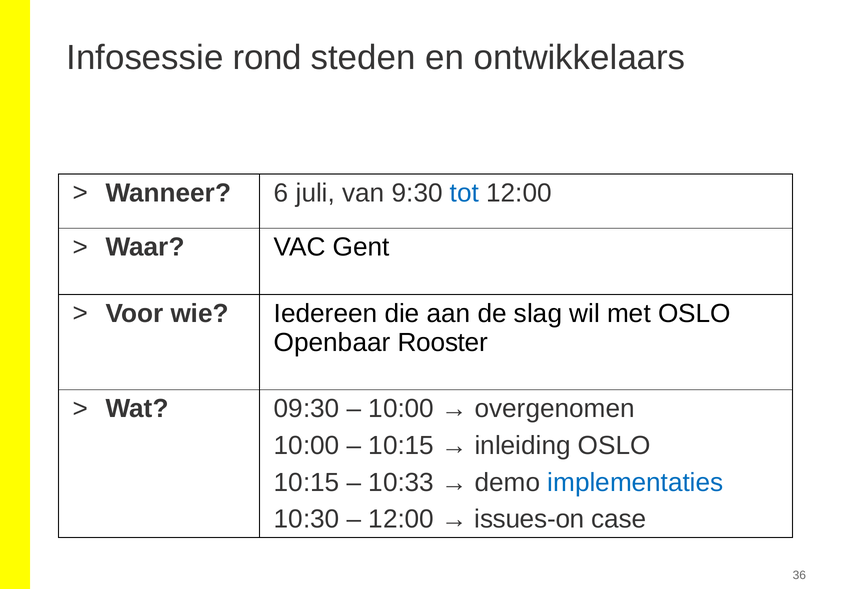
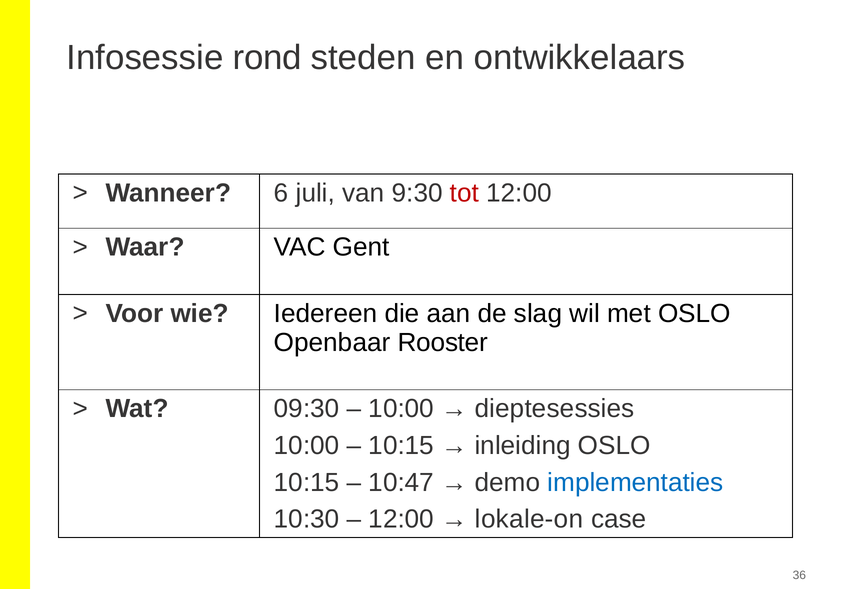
tot colour: blue -> red (464, 193)
overgenomen: overgenomen -> dieptesessies (555, 409)
10:33: 10:33 -> 10:47 (401, 483)
issues-on: issues-on -> lokale-on (529, 519)
